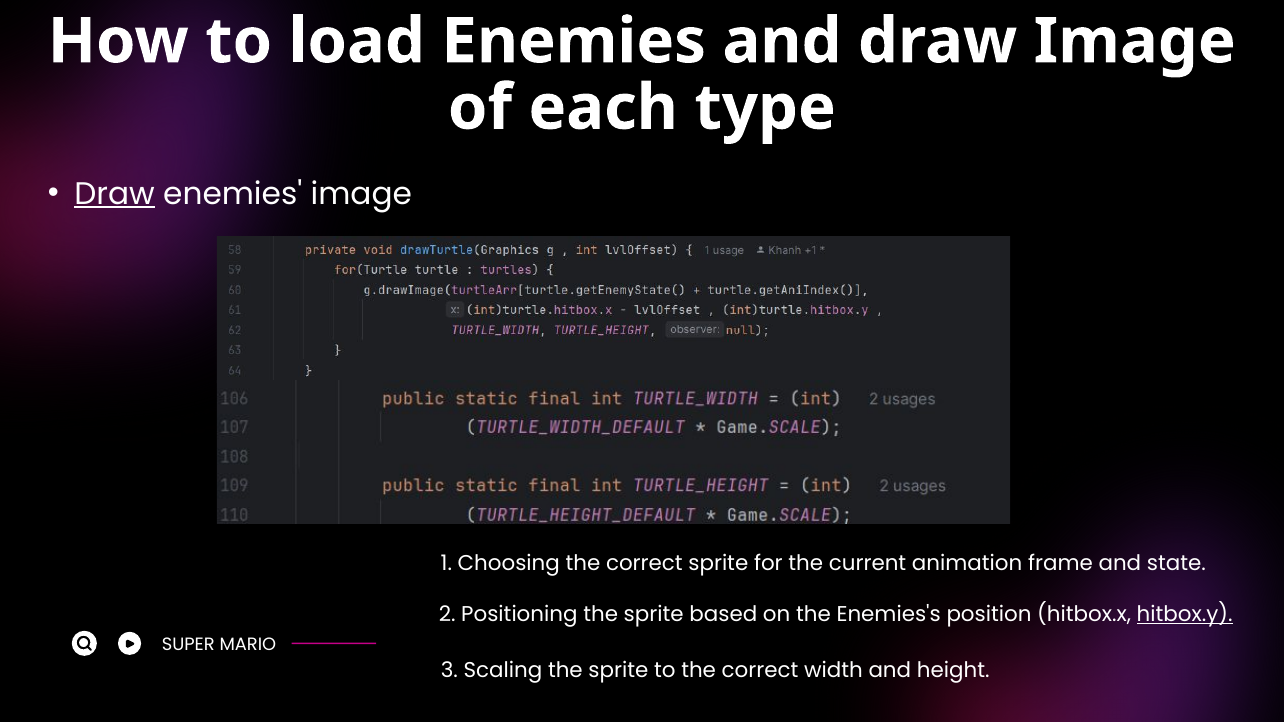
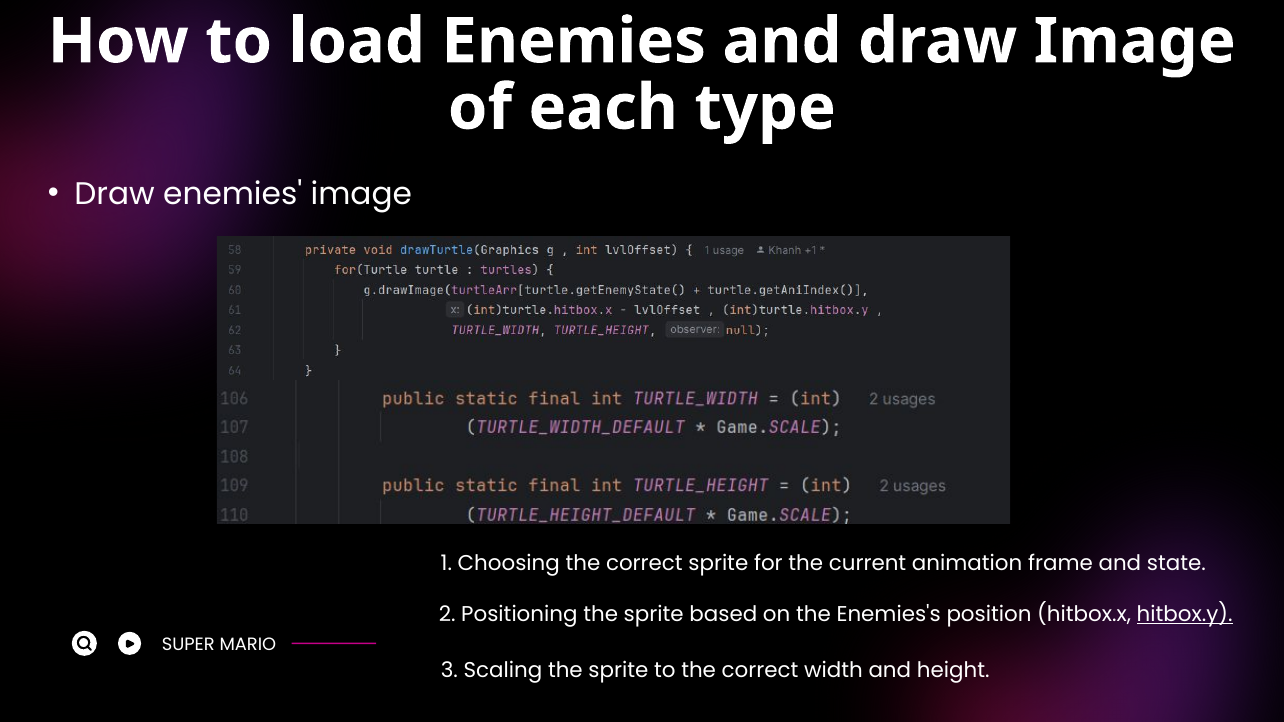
Draw underline: present -> none (115, 194)
